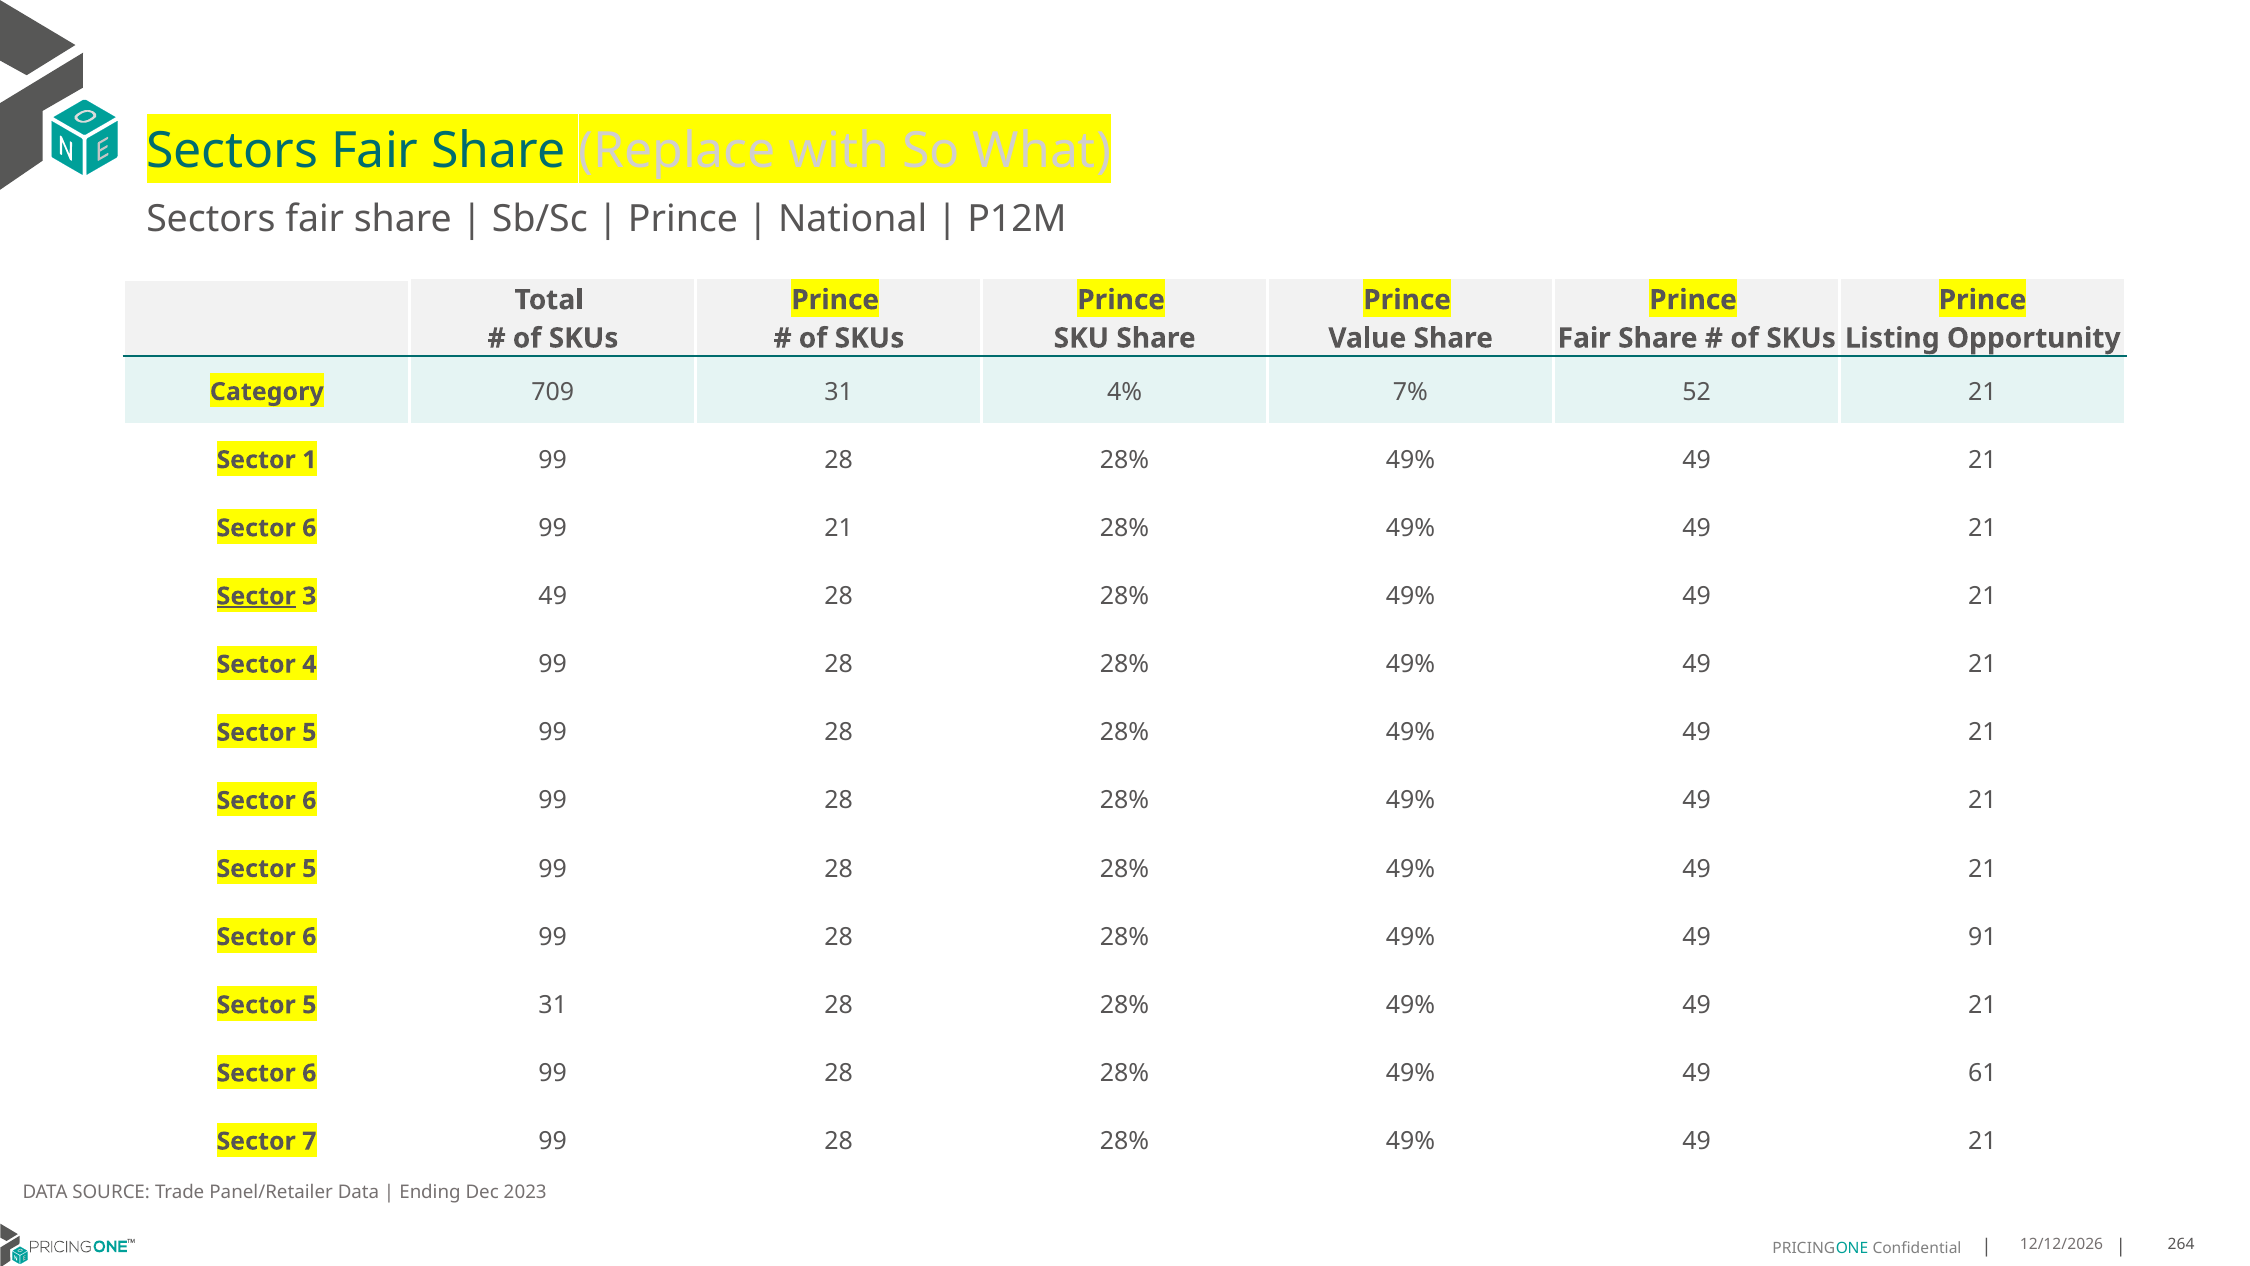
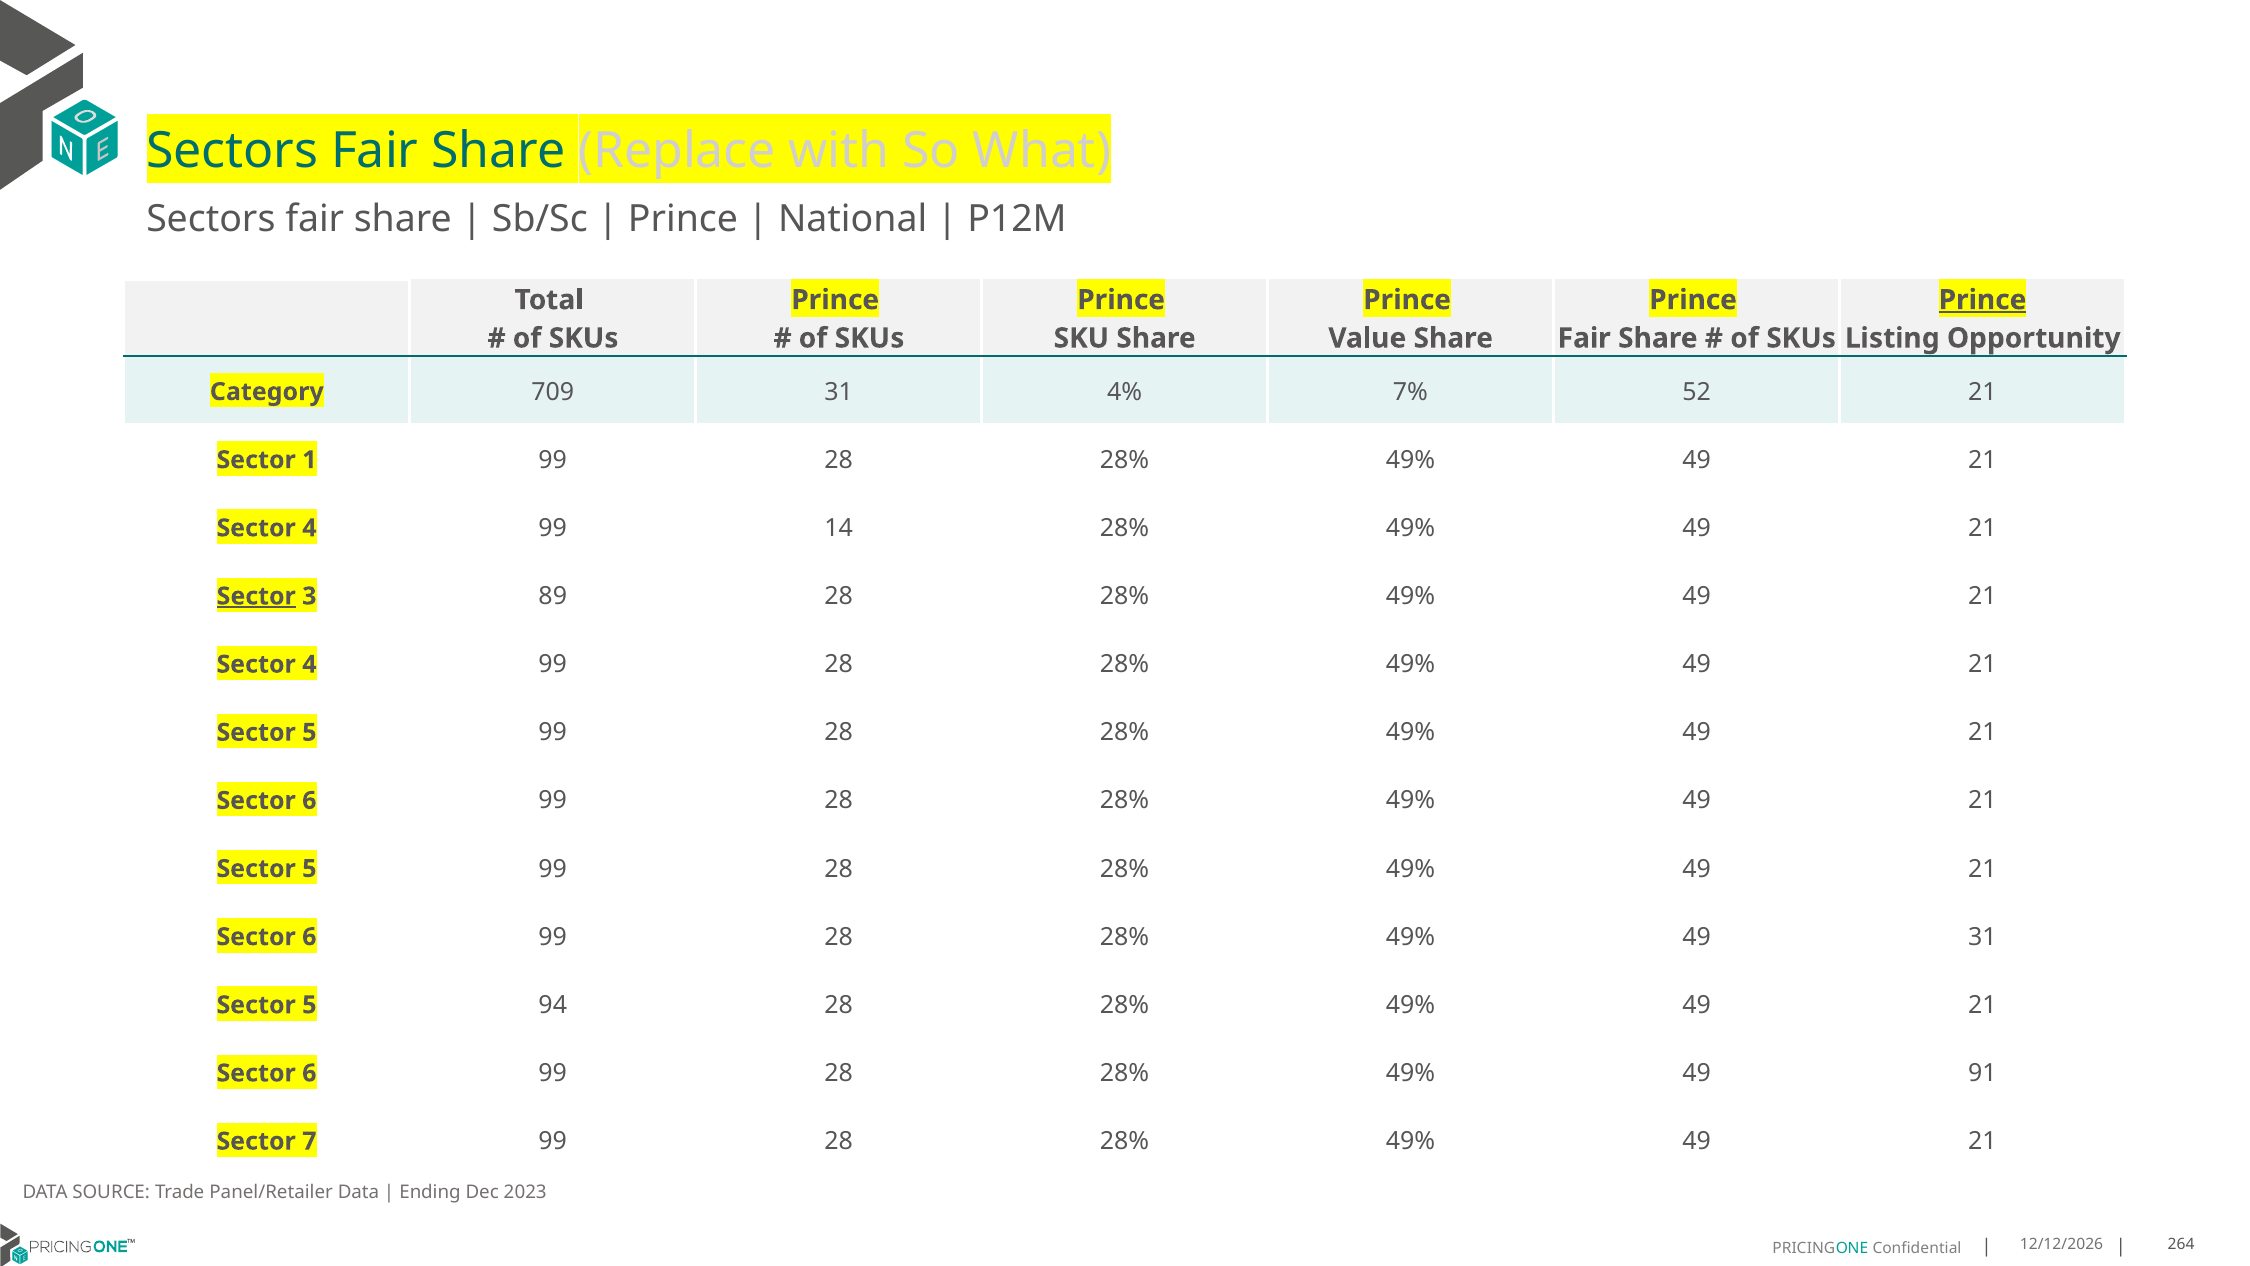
Prince underline: none -> present (1983, 300)
6: 6 -> 4 (309, 528)
99 21: 21 -> 14 (839, 528)
3 49: 49 -> 89 (553, 596)
49 91: 91 -> 31 (1982, 937)
5 31: 31 -> 94 (553, 1005)
61: 61 -> 91 (1982, 1073)
